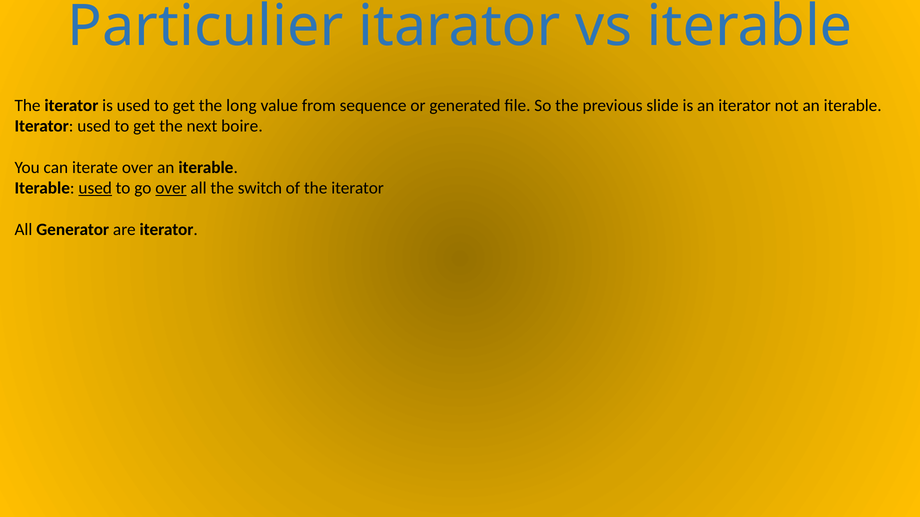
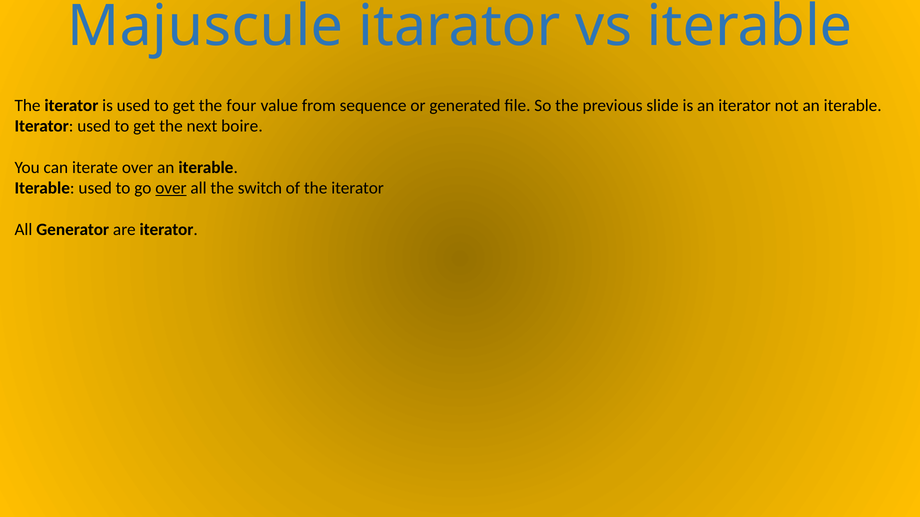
Particulier: Particulier -> Majuscule (205, 26)
long: long -> four (241, 106)
used underline: present -> none (95, 188)
